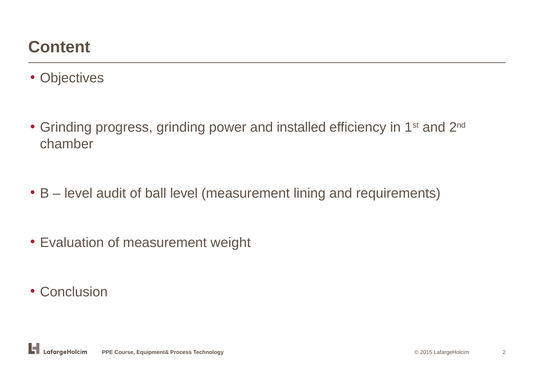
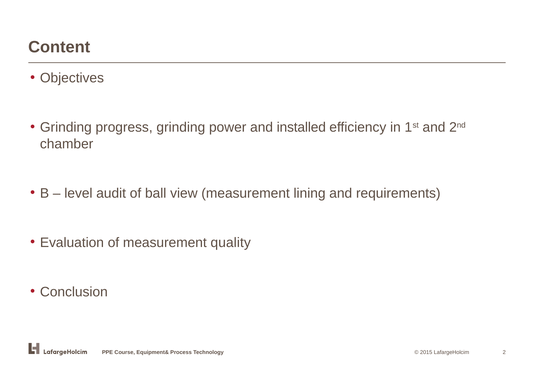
ball level: level -> view (184, 193)
weight: weight -> quality (231, 242)
